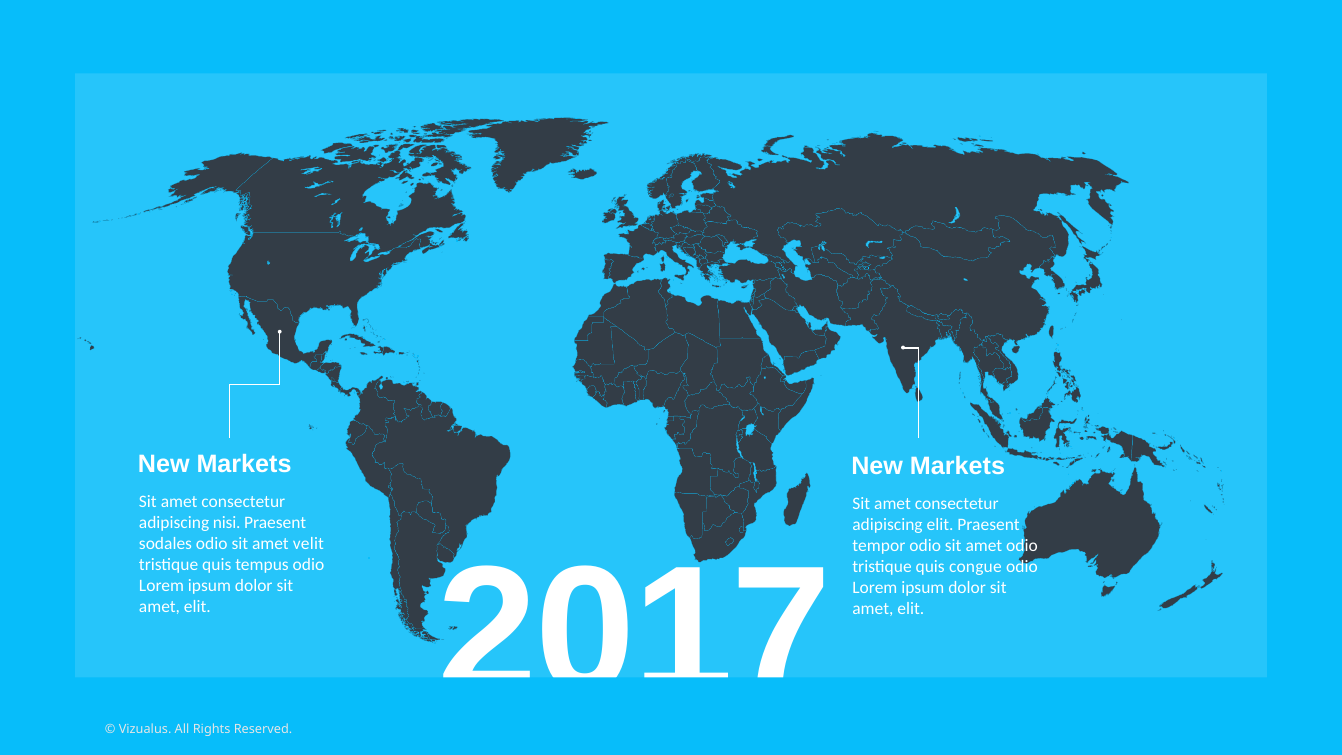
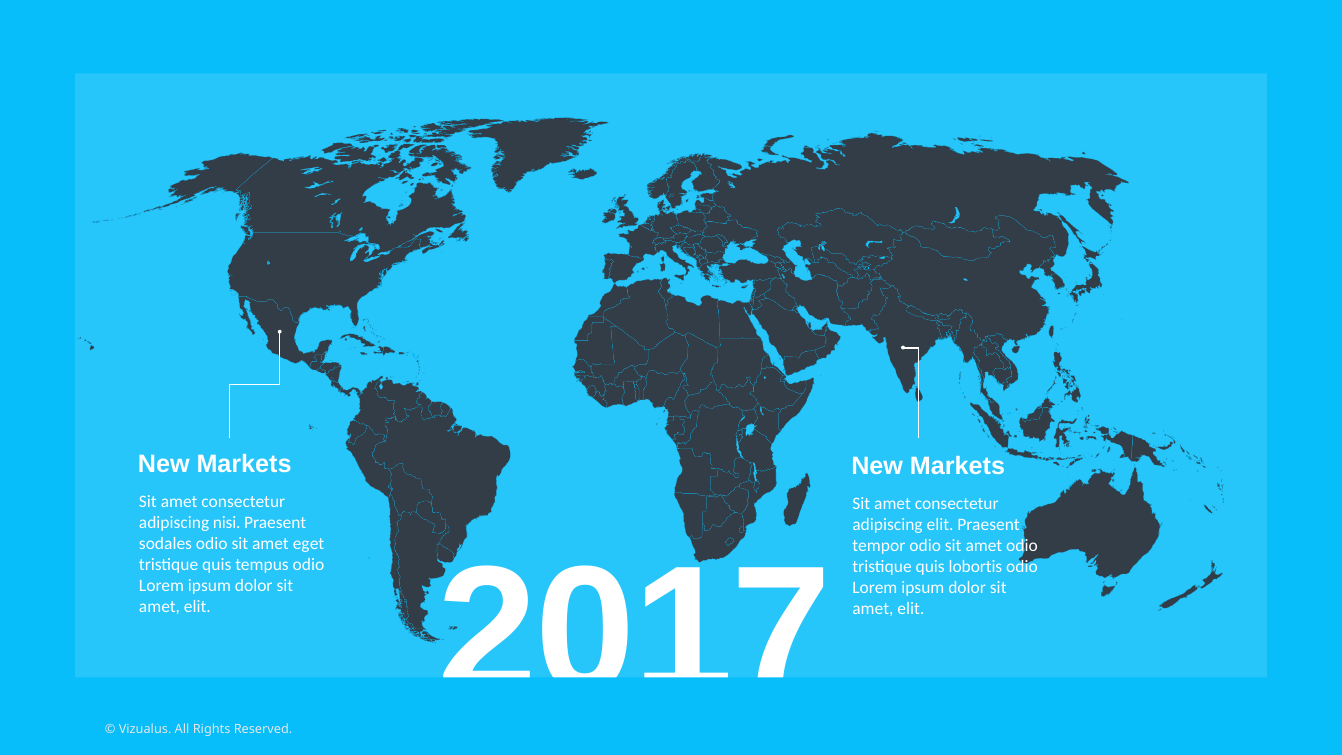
velit: velit -> eget (309, 544)
congue: congue -> lobortis (976, 566)
